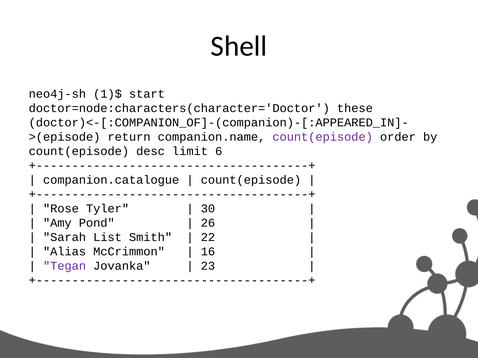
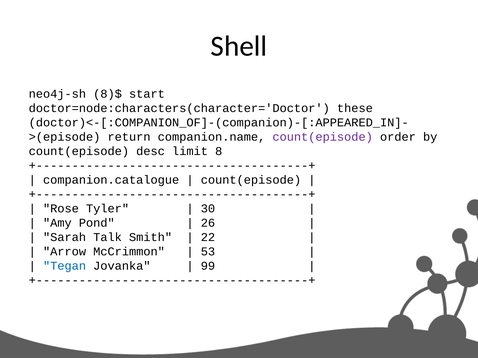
1)$: 1)$ -> 8)$ (108, 94)
6: 6 -> 8 (219, 151)
List: List -> Talk (108, 237)
Alias: Alias -> Arrow (65, 252)
16: 16 -> 53 (208, 252)
Tegan colour: purple -> blue (65, 266)
23: 23 -> 99 (208, 266)
